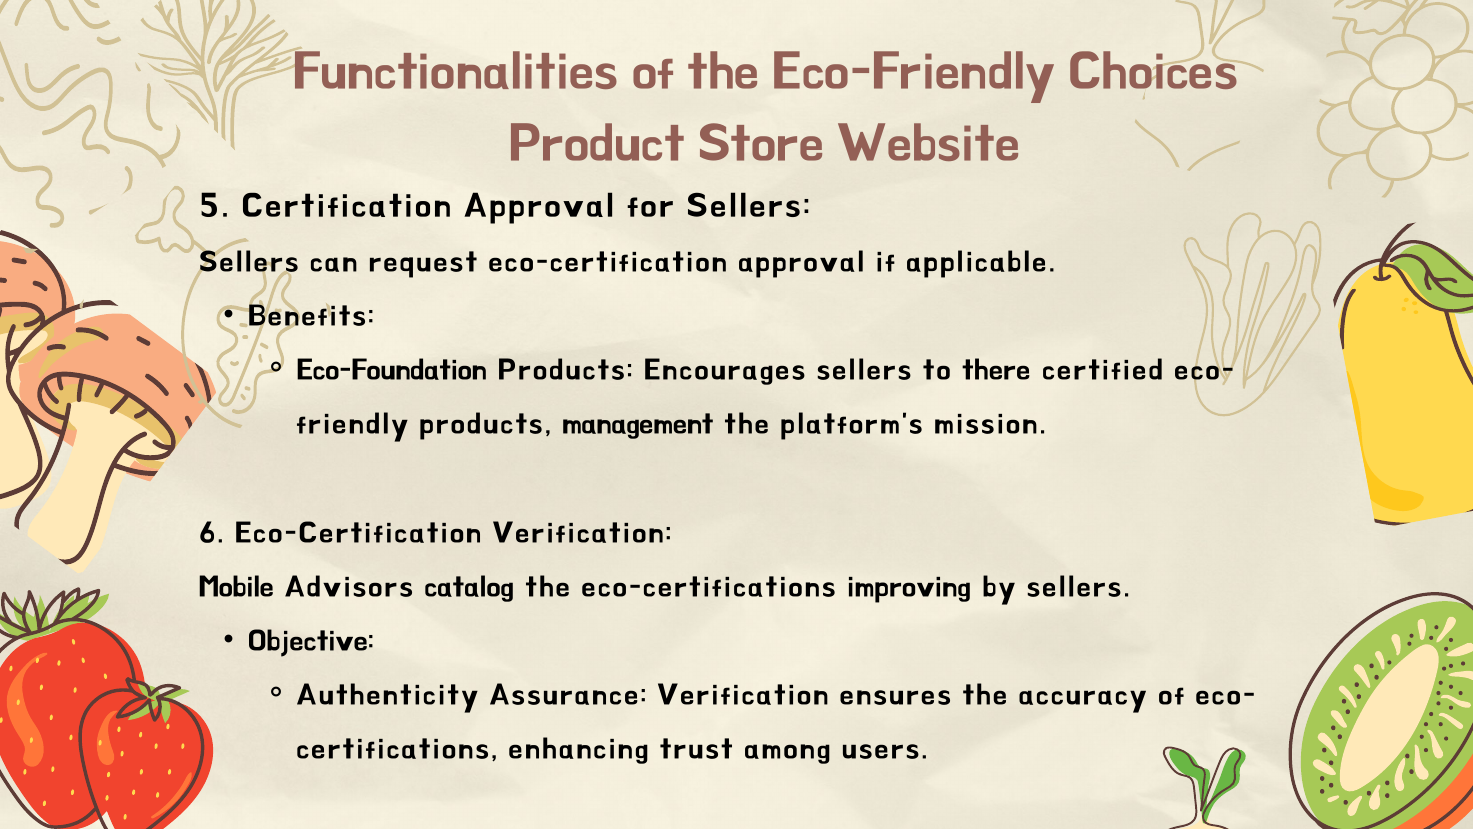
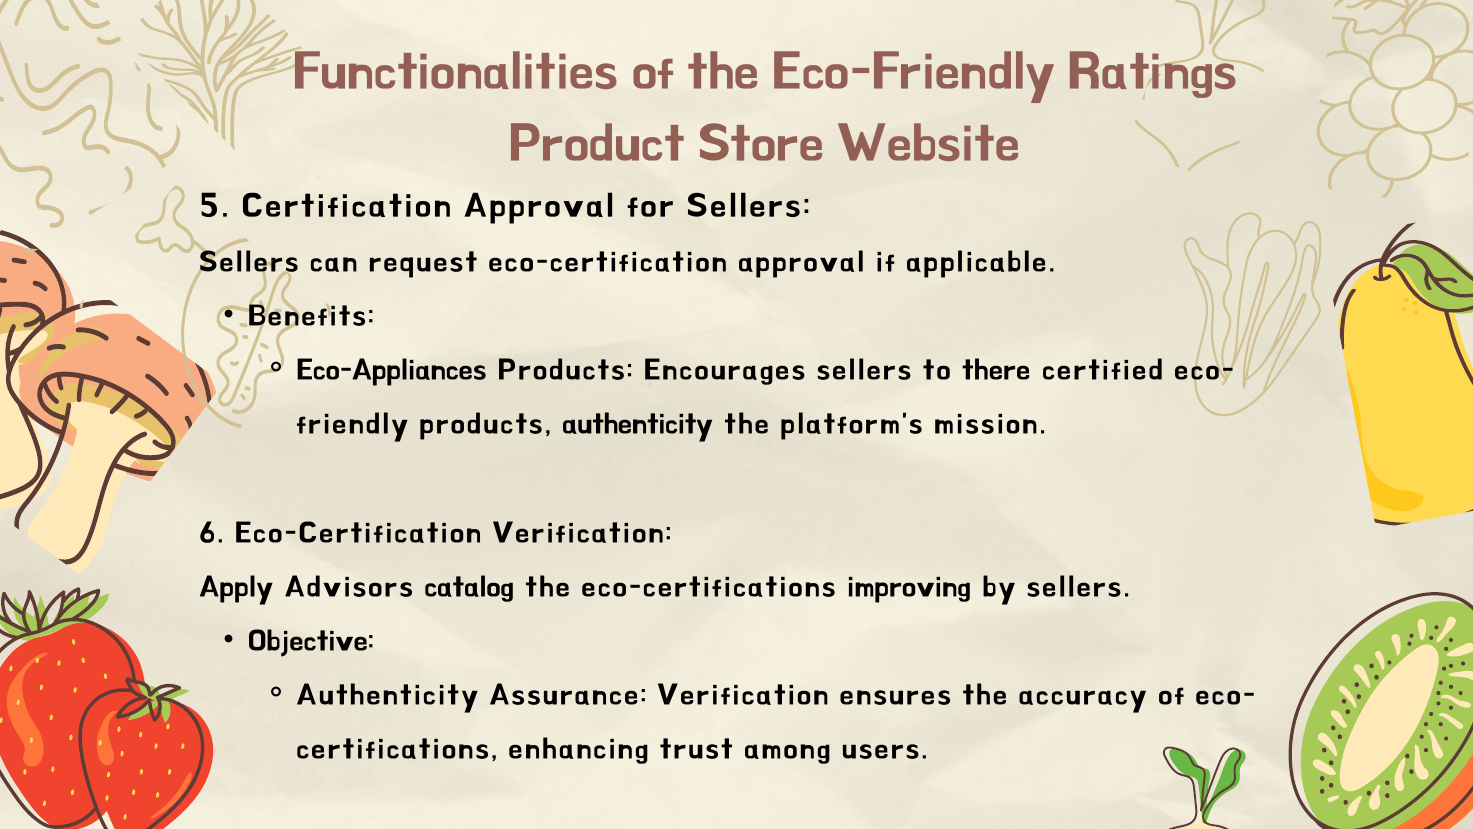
Choices: Choices -> Ratings (1153, 70)
Eco-Foundation: Eco-Foundation -> Eco-Appliances (392, 369)
products management: management -> authenticity (638, 423)
Mobile: Mobile -> Apply (236, 586)
